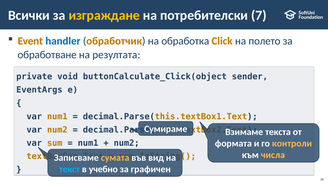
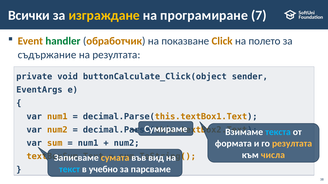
потребителски: потребителски -> програмиране (204, 16)
handler colour: blue -> green (63, 41)
обработка: обработка -> показване (185, 41)
обработване: обработване -> съдържание (47, 55)
текста colour: white -> light blue (278, 132)
го контроли: контроли -> резултата (292, 144)
графичен: графичен -> парсваме (151, 170)
